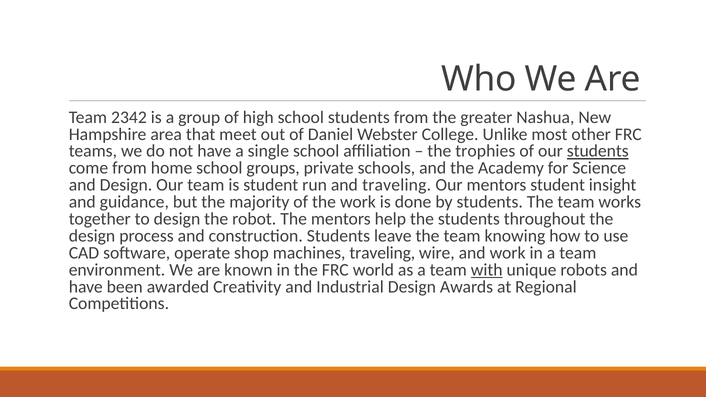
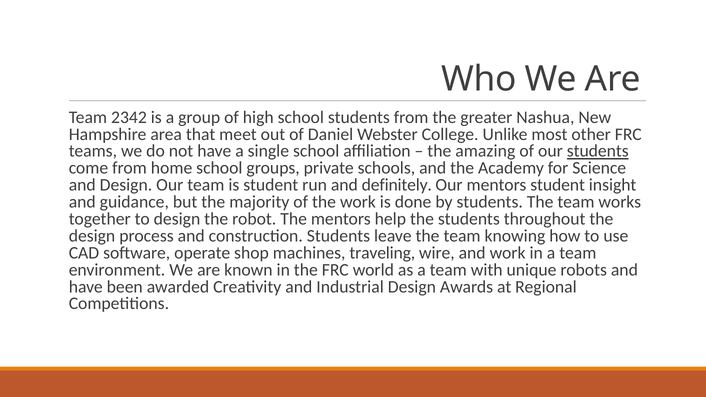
trophies: trophies -> amazing (485, 151)
and traveling: traveling -> definitely (397, 185)
with underline: present -> none (487, 270)
